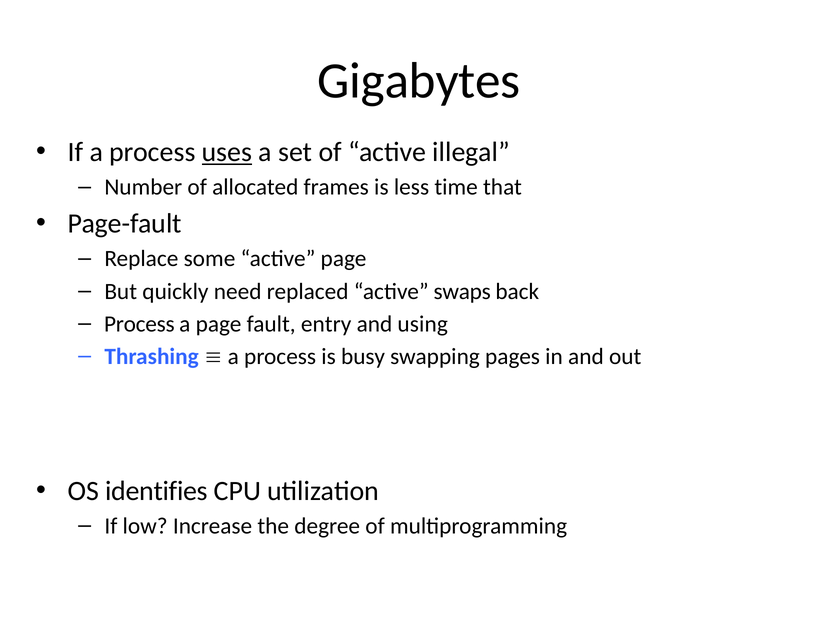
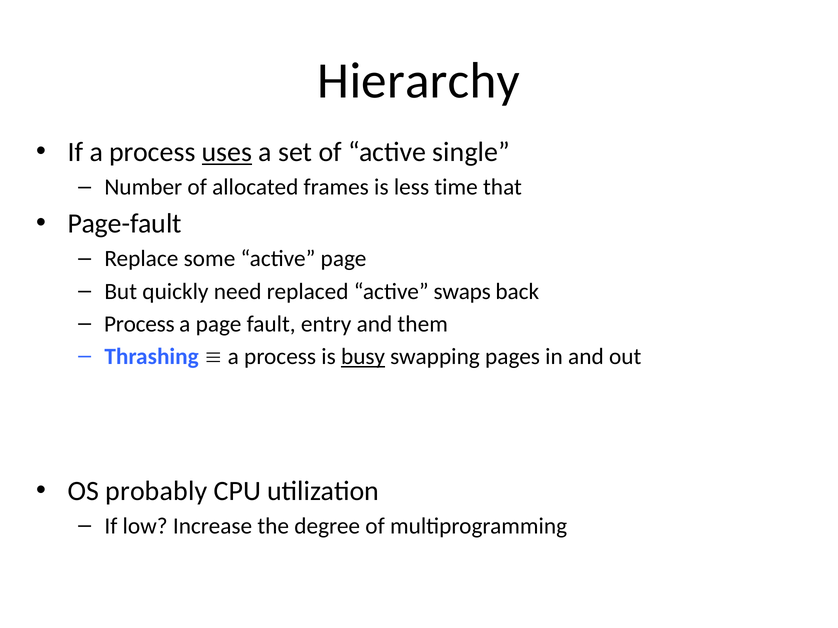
Gigabytes: Gigabytes -> Hierarchy (419, 81)
illegal: illegal -> single (471, 152)
using: using -> them (423, 324)
busy underline: none -> present (363, 357)
identifies: identifies -> probably (156, 491)
